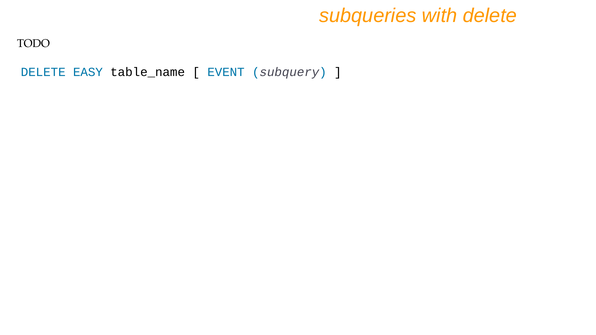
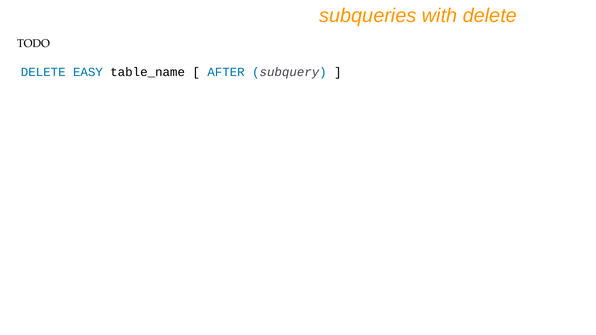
EVENT: EVENT -> AFTER (226, 72)
